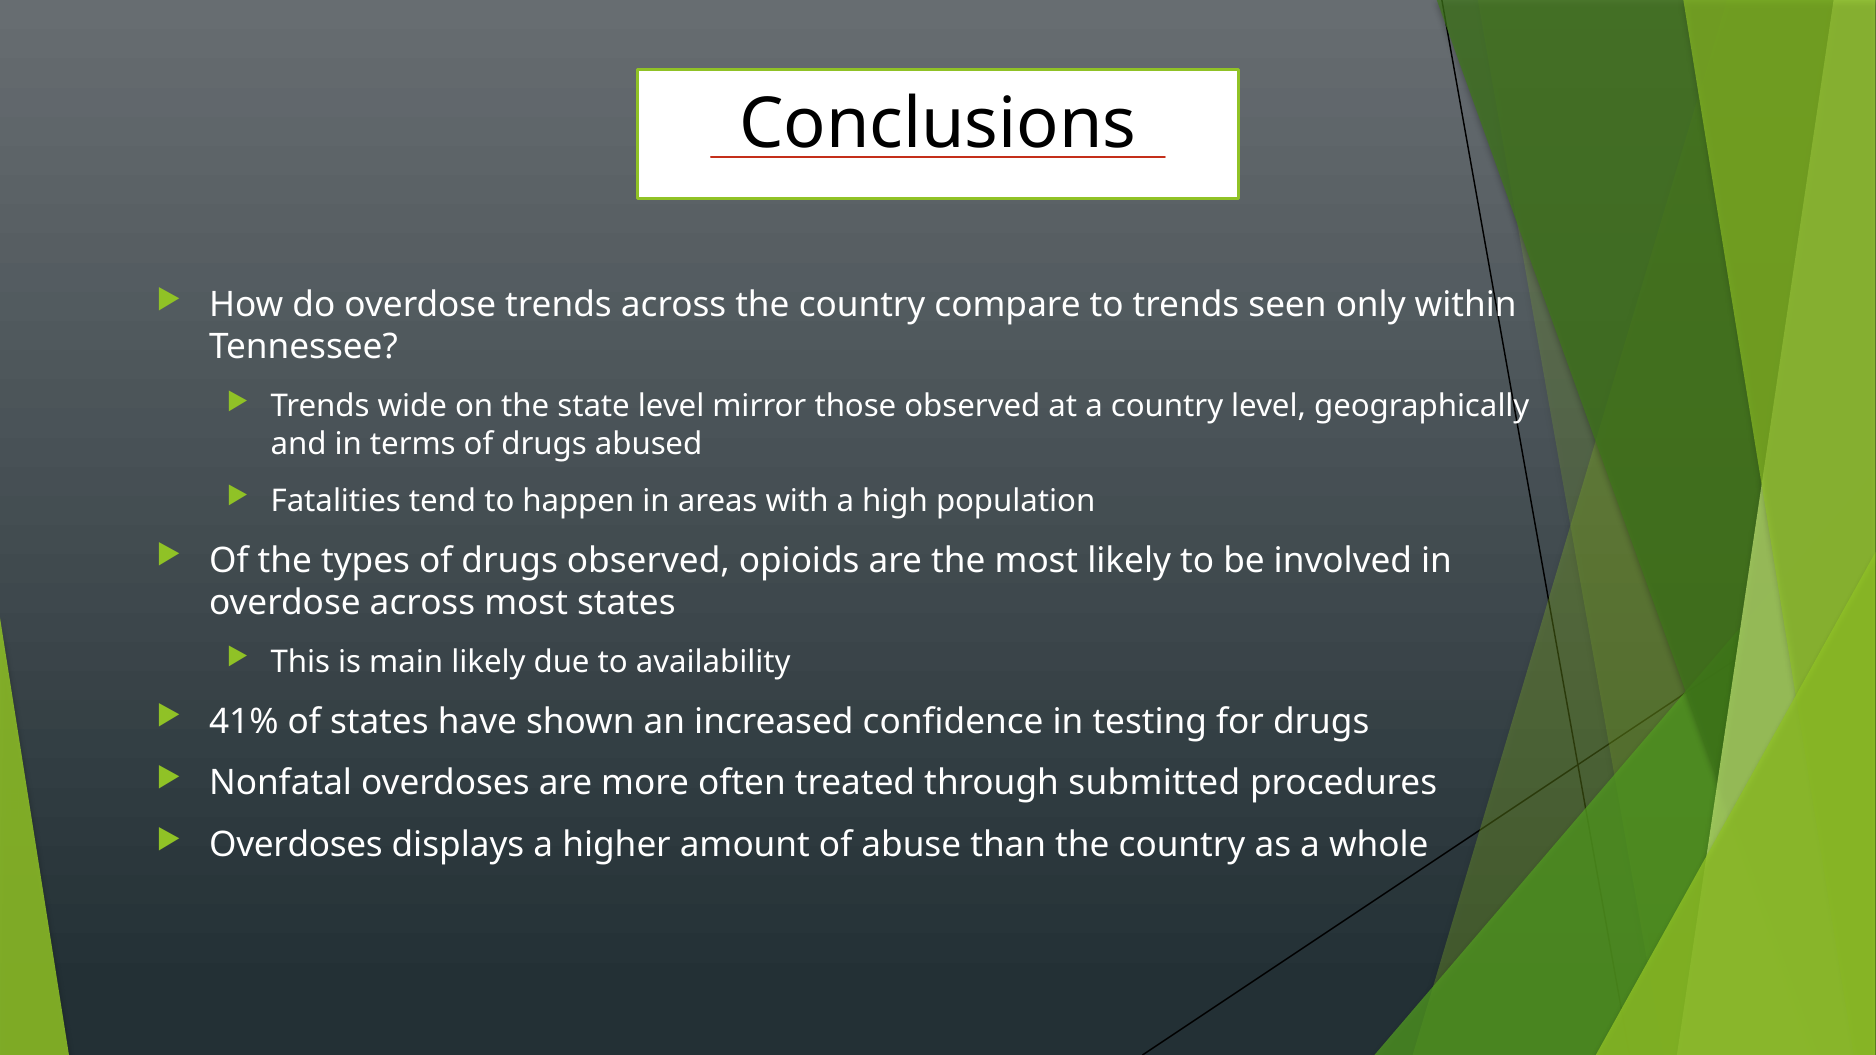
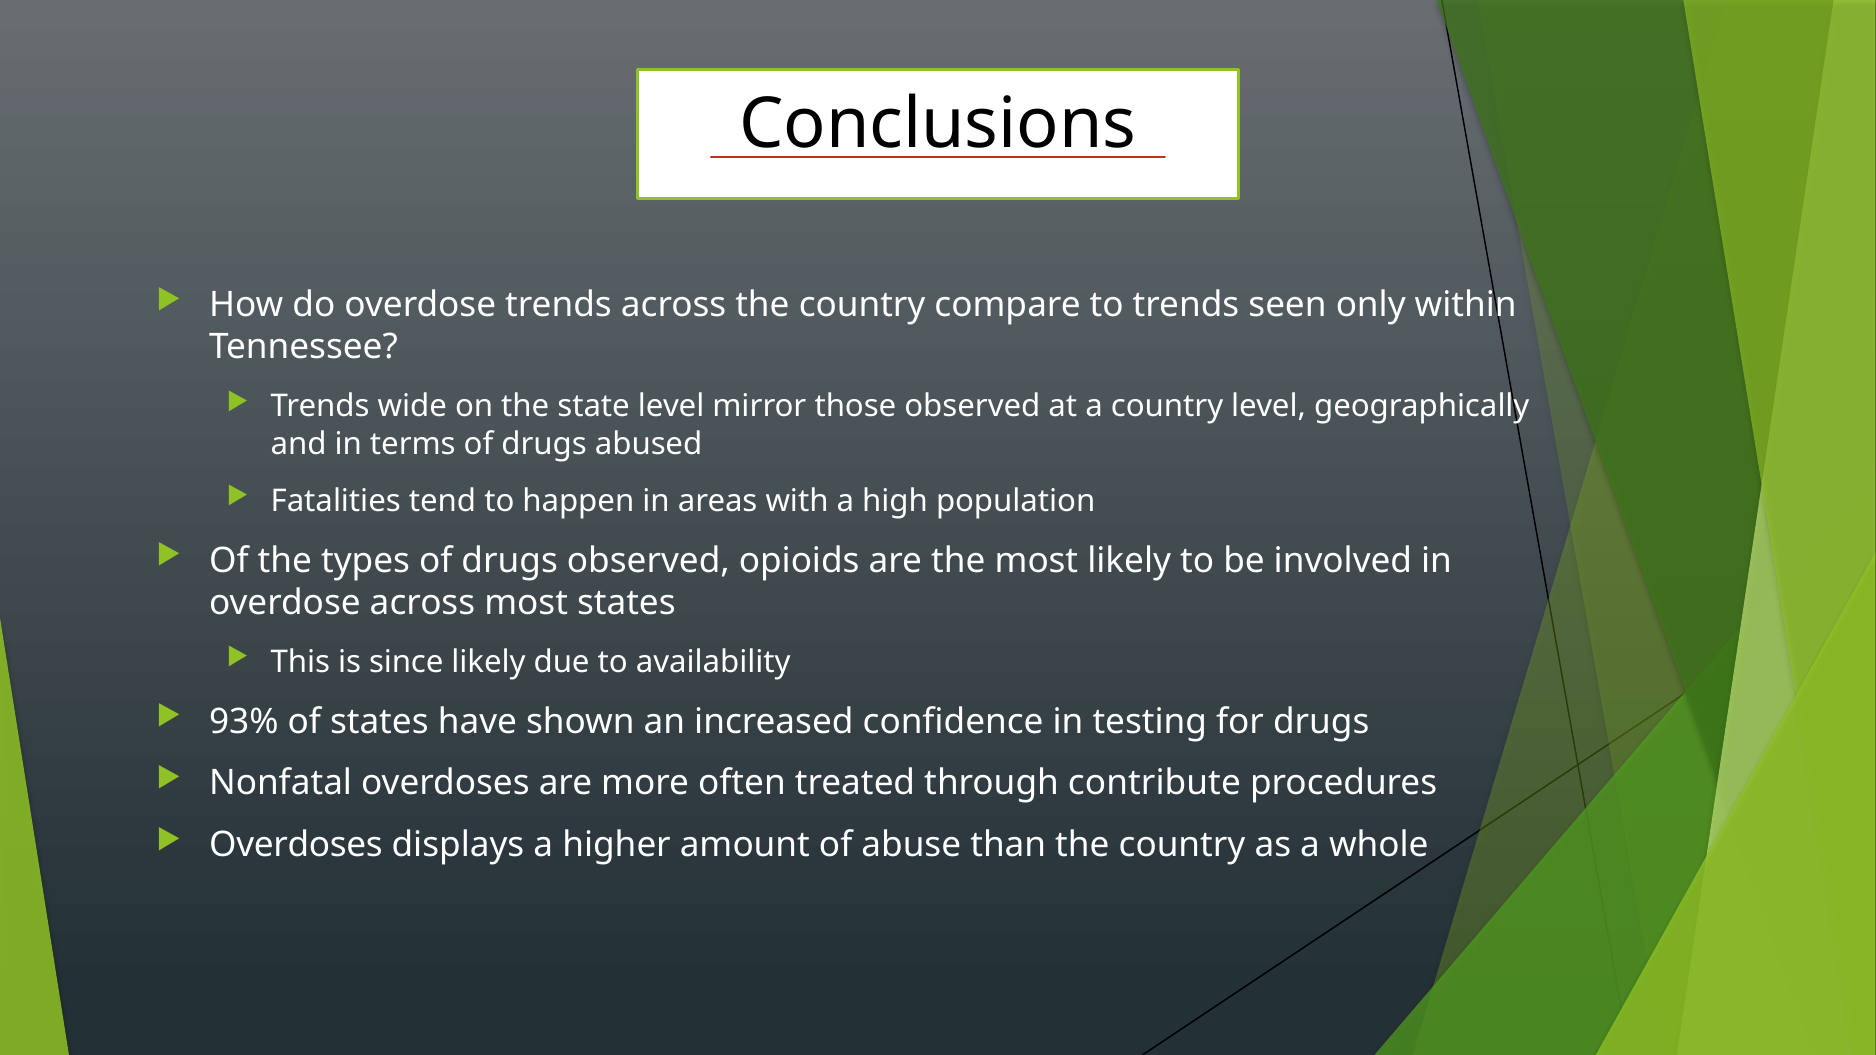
main: main -> since (406, 662)
41%: 41% -> 93% (244, 722)
submitted: submitted -> contribute (1154, 784)
